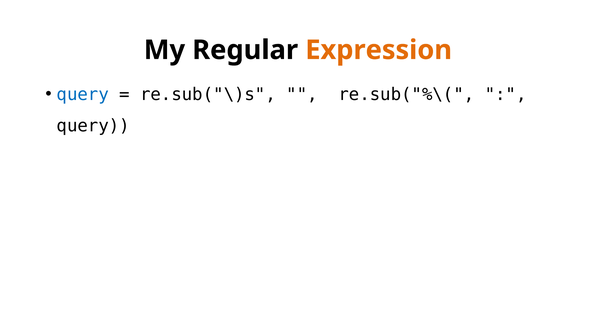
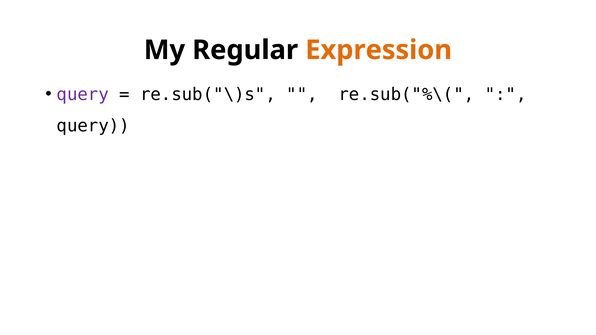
query colour: blue -> purple (83, 95)
